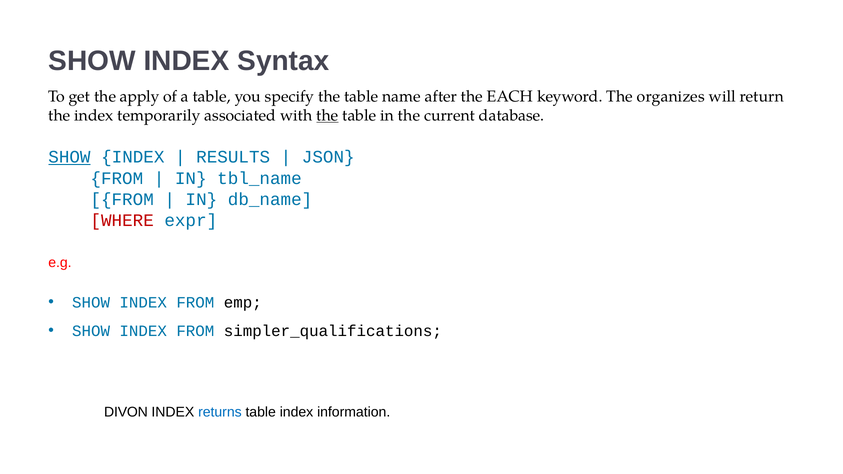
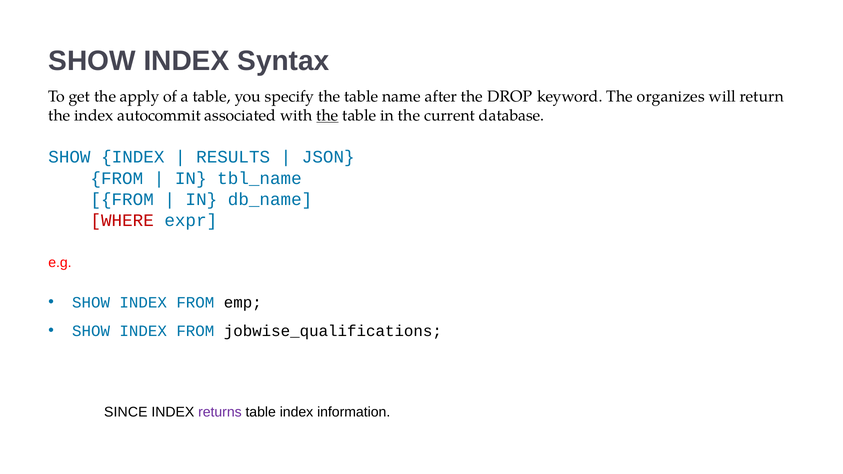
EACH: EACH -> DROP (510, 97)
temporarily: temporarily -> autocommit (159, 116)
SHOW underline: present -> none (69, 157)
simpler_qualifications: simpler_qualifications -> jobwise_qualifications (333, 331)
DIVON: DIVON -> SINCE (126, 412)
returns colour: blue -> purple (220, 412)
